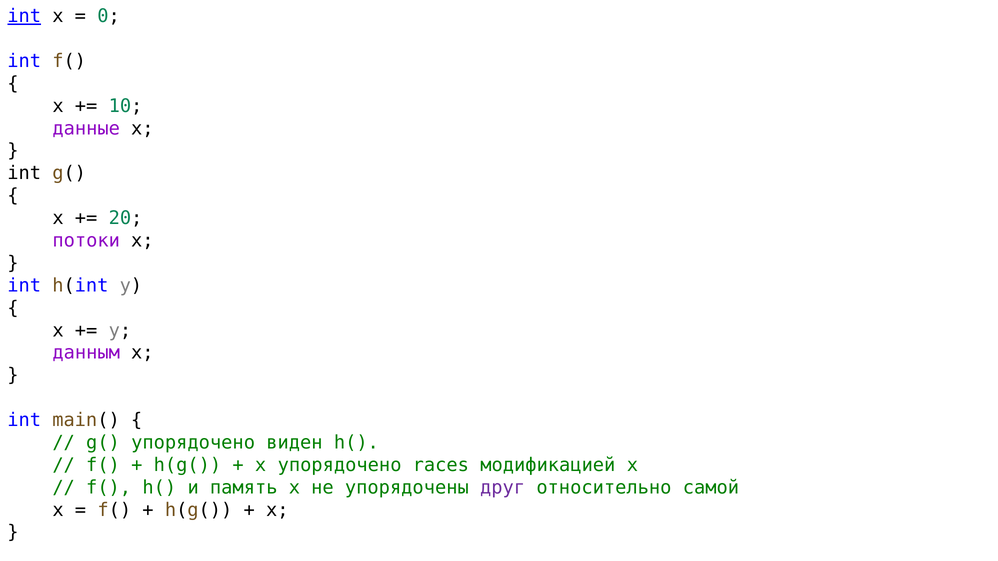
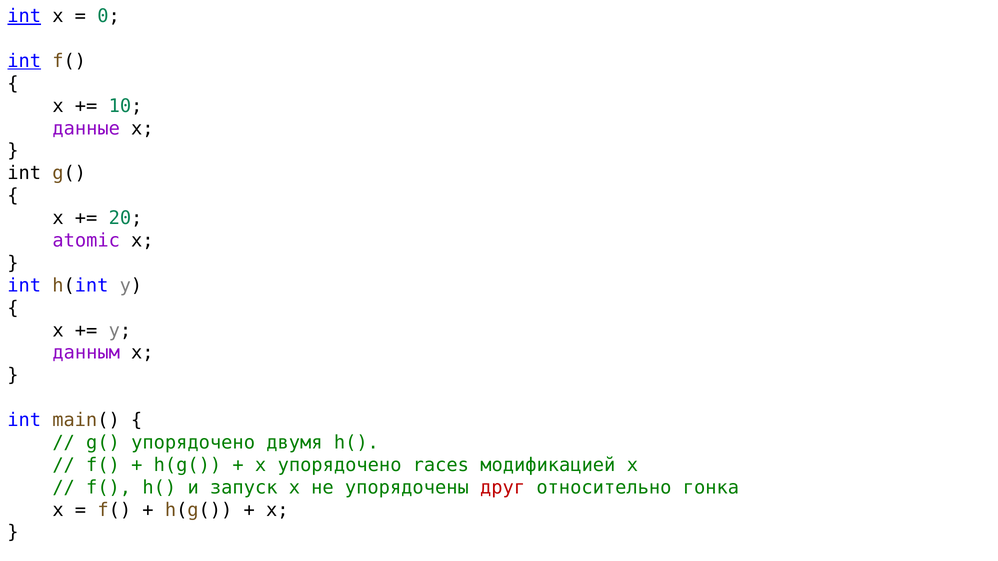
int underline: none -> present (24, 61)
потоки: потоки -> atomic (86, 241)
виден: виден -> двумя (294, 443)
память: память -> запуск (244, 488)
друг colour: purple -> red (503, 488)
самой: самой -> гонка (711, 488)
